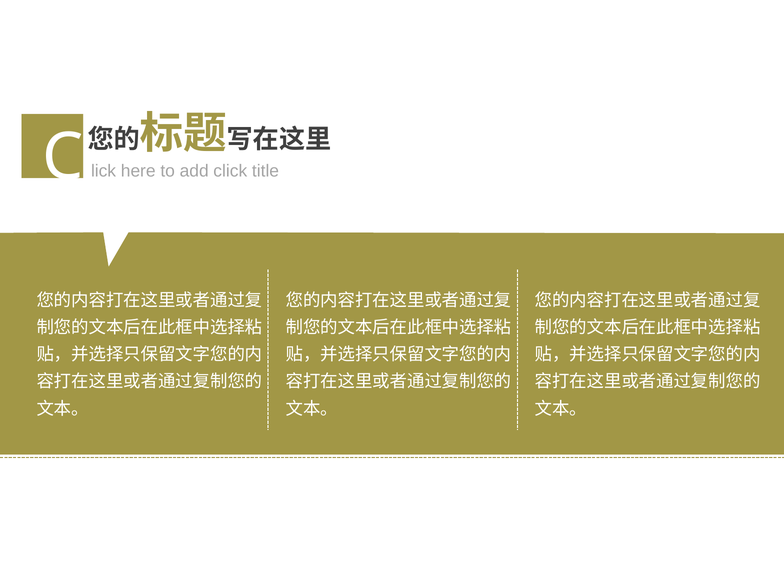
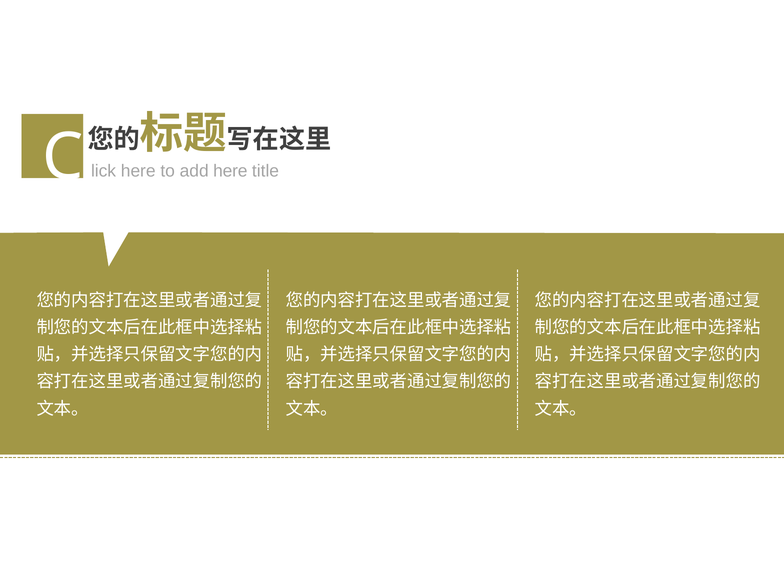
add click: click -> here (230, 171)
